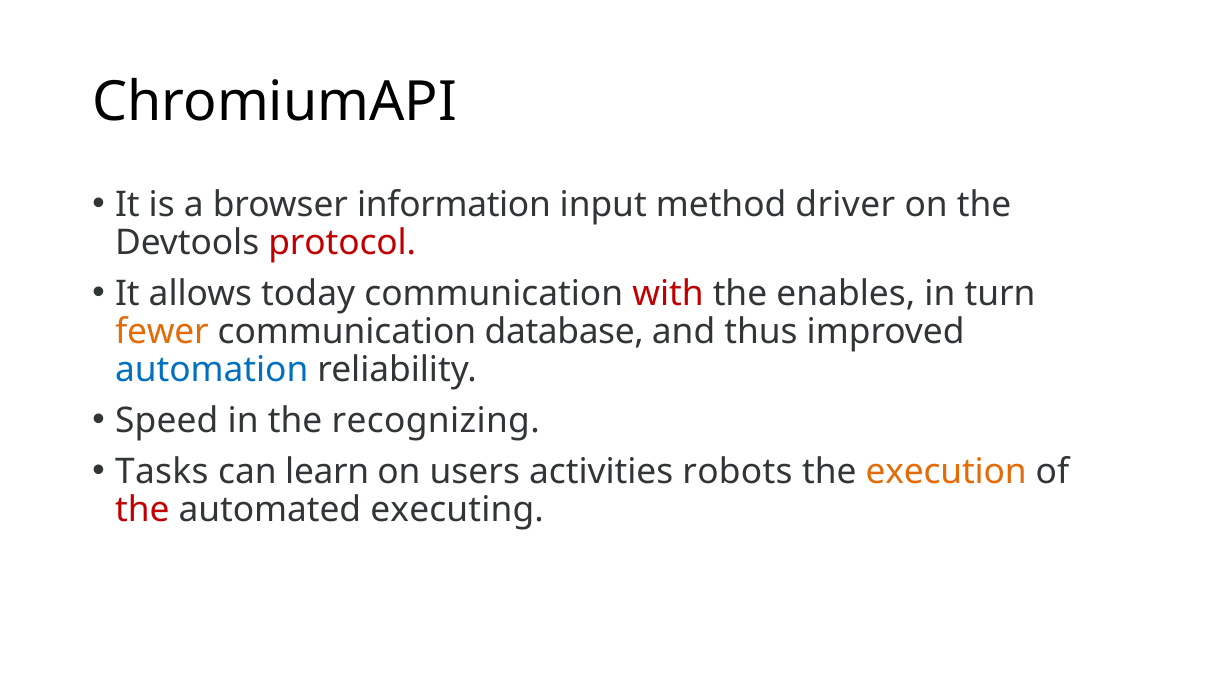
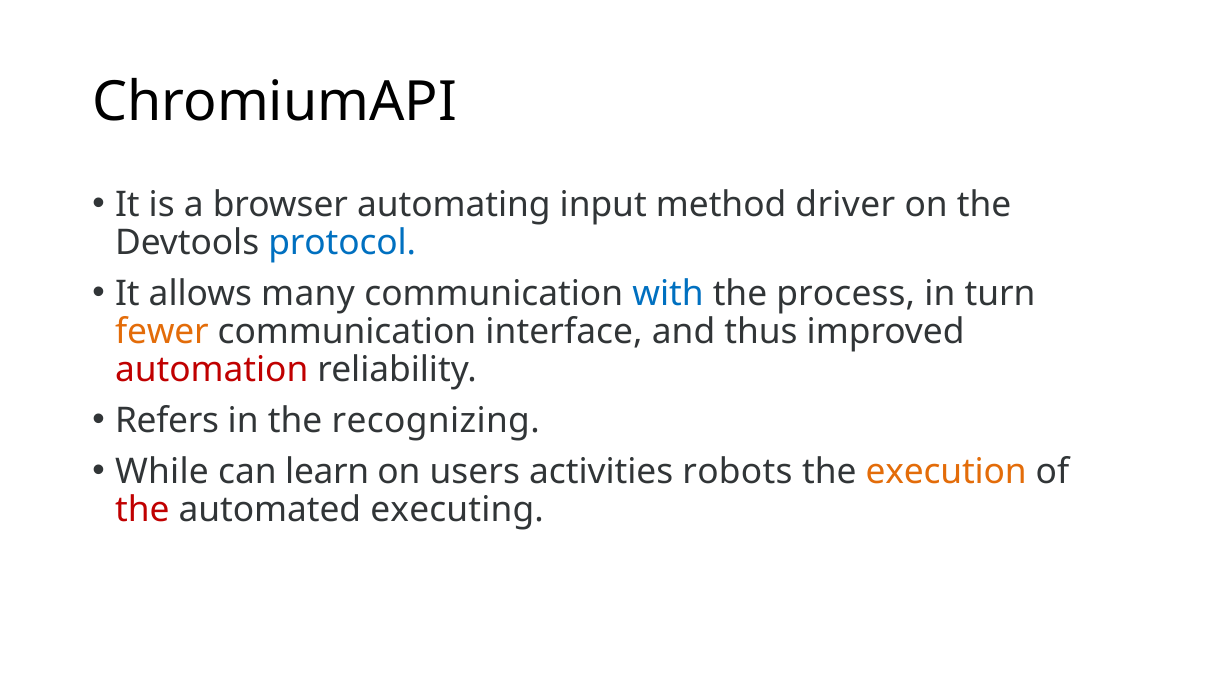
information: information -> automating (454, 205)
protocol colour: red -> blue (342, 243)
today: today -> many (308, 294)
with colour: red -> blue (668, 294)
enables: enables -> process (846, 294)
database: database -> interface (564, 332)
automation colour: blue -> red (212, 370)
Speed: Speed -> Refers (167, 421)
Tasks: Tasks -> While (162, 472)
